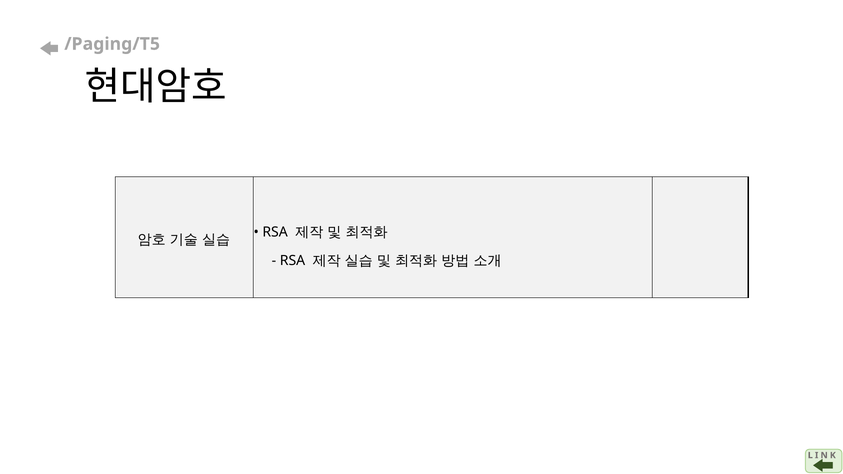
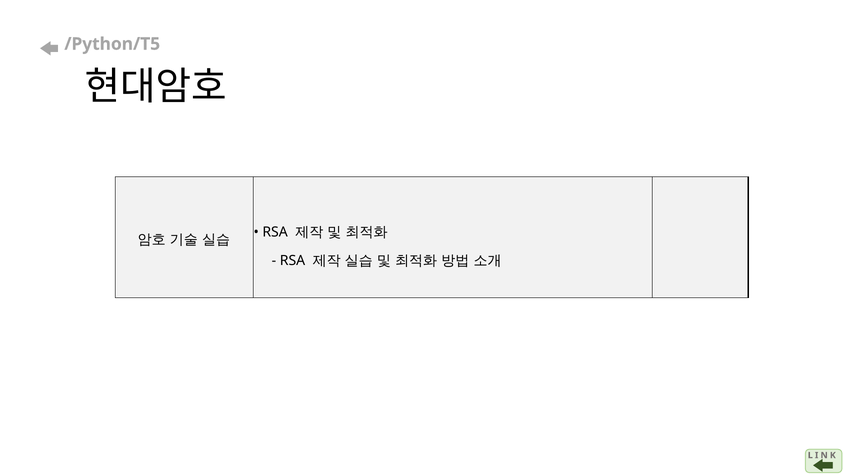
/Paging/T5: /Paging/T5 -> /Python/T5 (112, 44)
